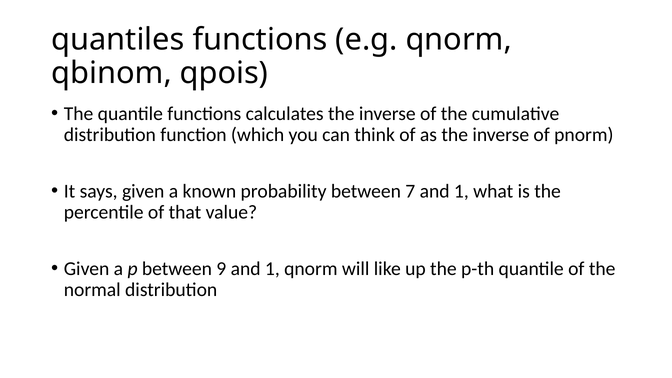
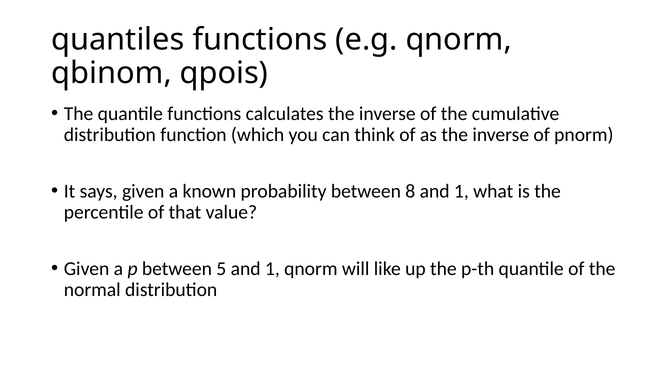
7: 7 -> 8 (410, 191)
9: 9 -> 5 (221, 269)
